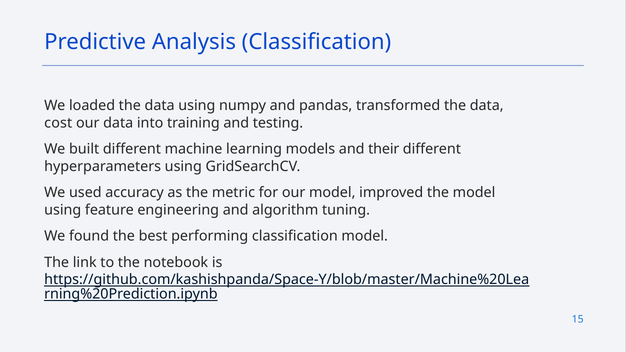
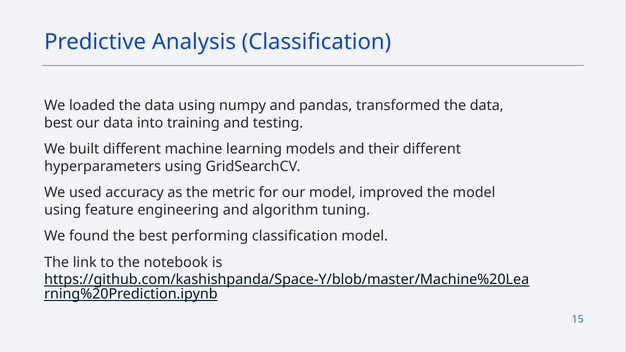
cost: cost -> best (58, 123)
